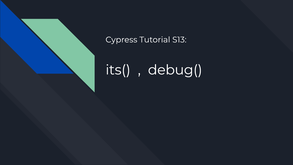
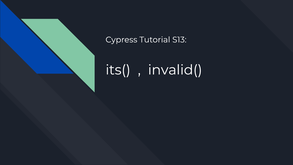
debug(: debug( -> invalid( (175, 70)
